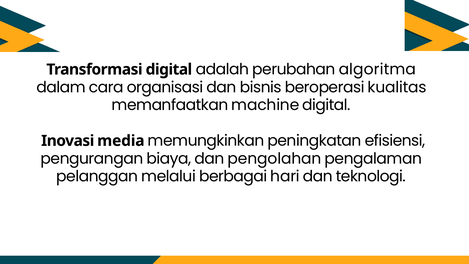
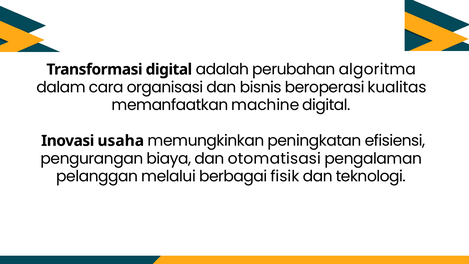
media: media -> usaha (121, 141)
pengolahan: pengolahan -> otomatisasi (274, 159)
hari: hari -> fisik (285, 176)
